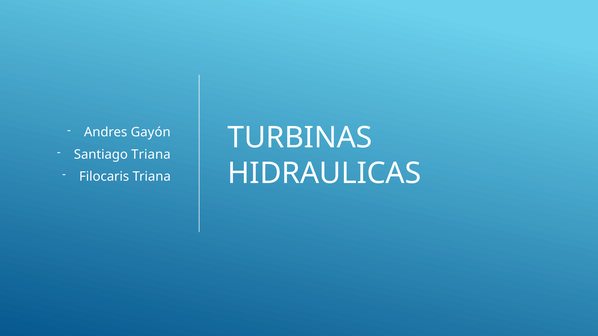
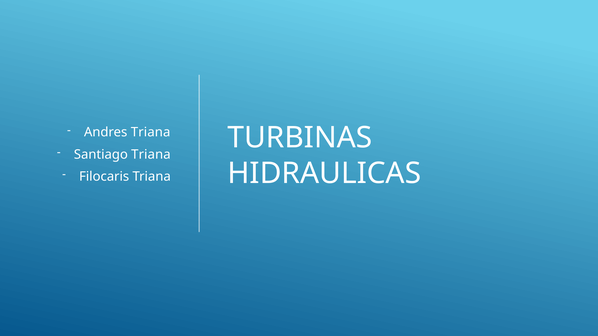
Andres Gayón: Gayón -> Triana (151, 132)
